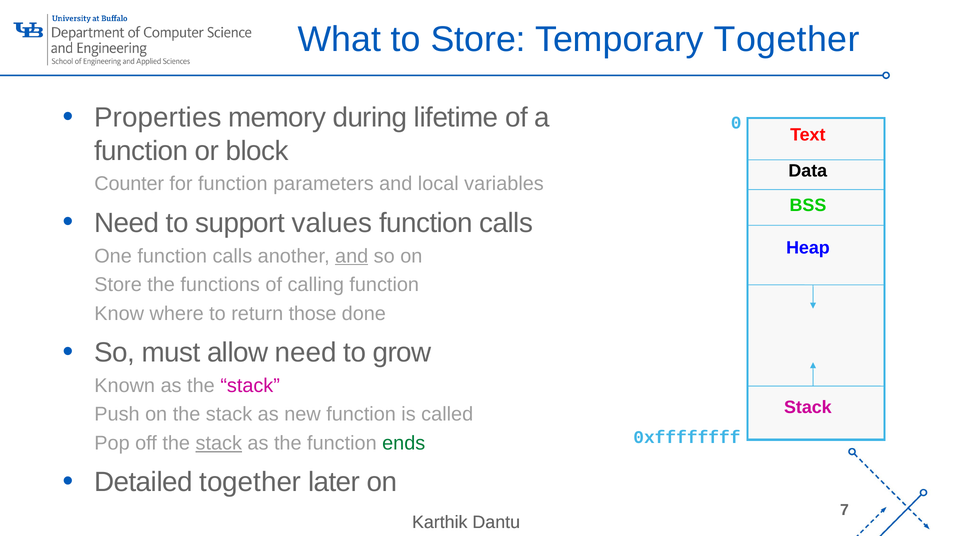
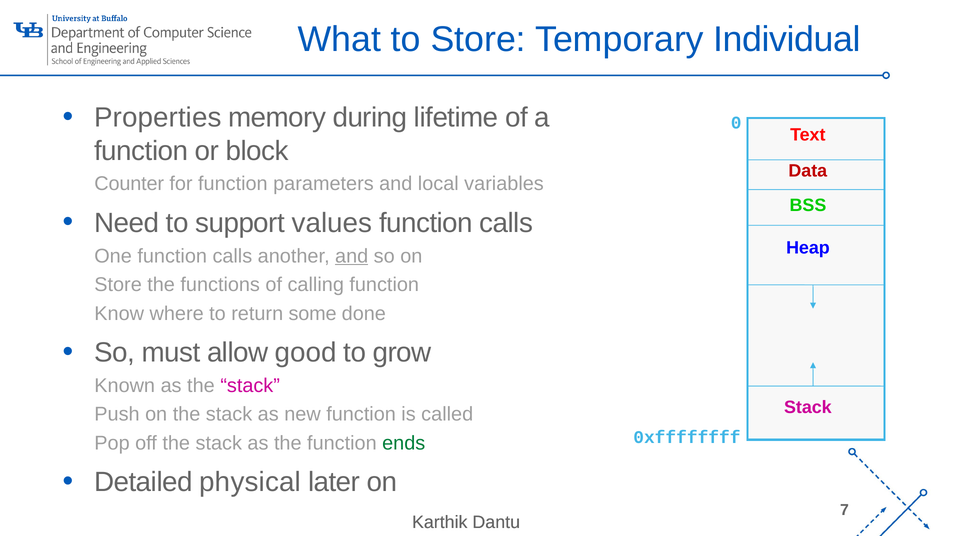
Temporary Together: Together -> Individual (787, 40)
Data colour: black -> red (808, 171)
those: those -> some (313, 314)
allow need: need -> good (306, 353)
stack underline: present -> none (219, 443)
Detailed together: together -> physical (250, 482)
